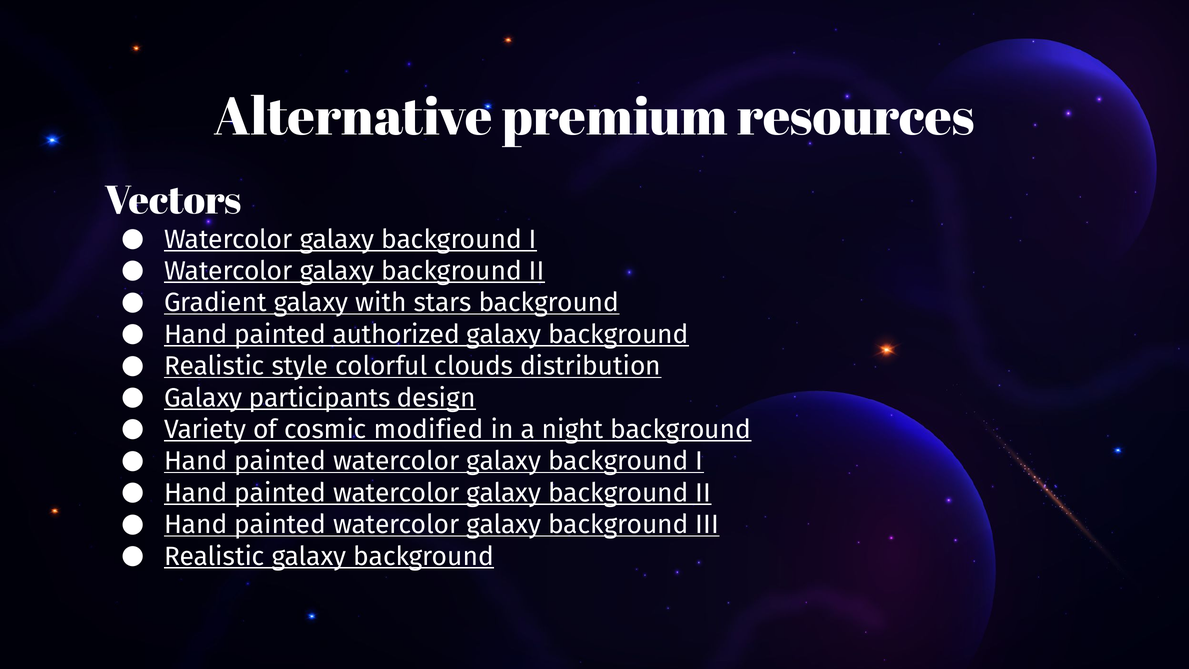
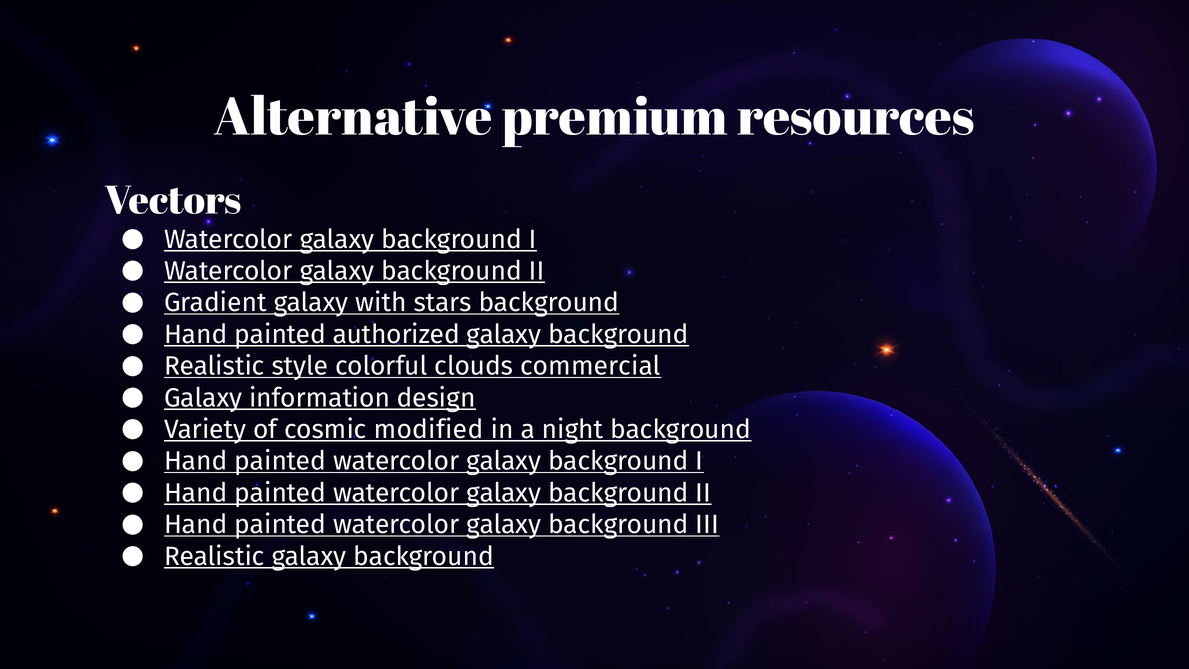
distribution: distribution -> commercial (590, 366)
participants: participants -> information (320, 398)
